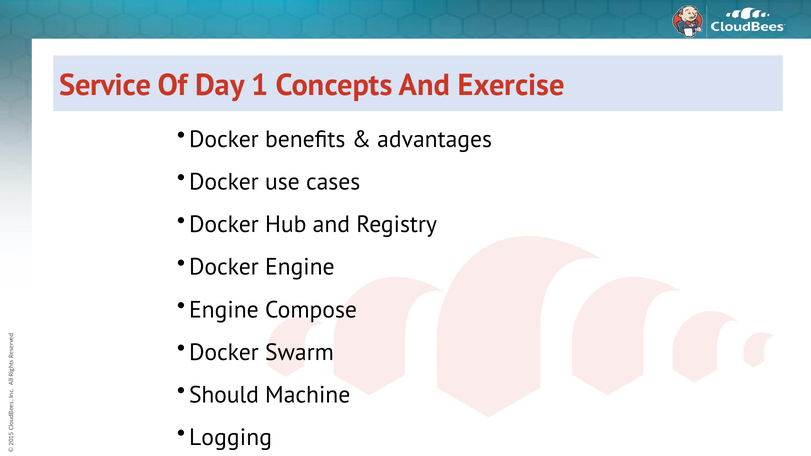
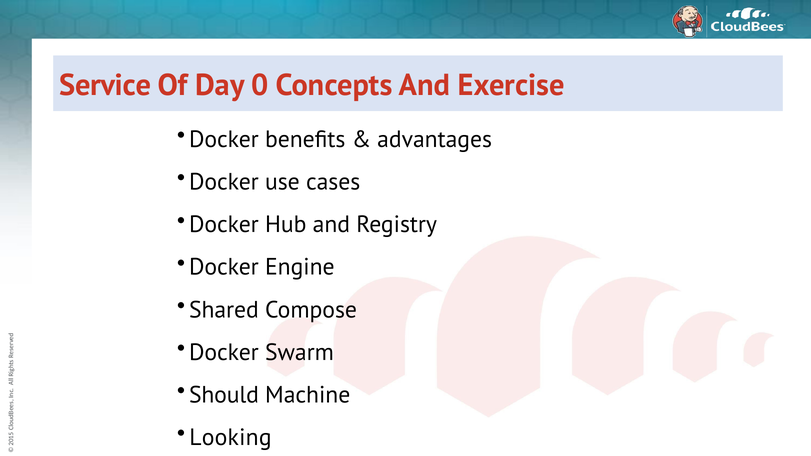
Day 1: 1 -> 0 (260, 85)
Engine: Engine -> Shared (224, 310)
Logging: Logging -> Looking (230, 438)
